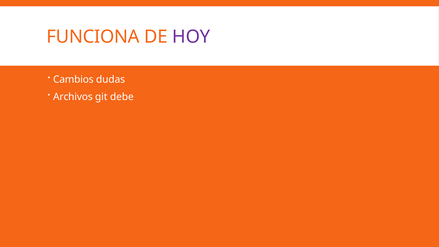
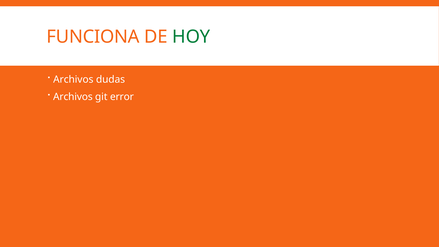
HOY colour: purple -> green (191, 37)
Cambios: Cambios -> Archivos (73, 79)
debe: debe -> error (122, 97)
